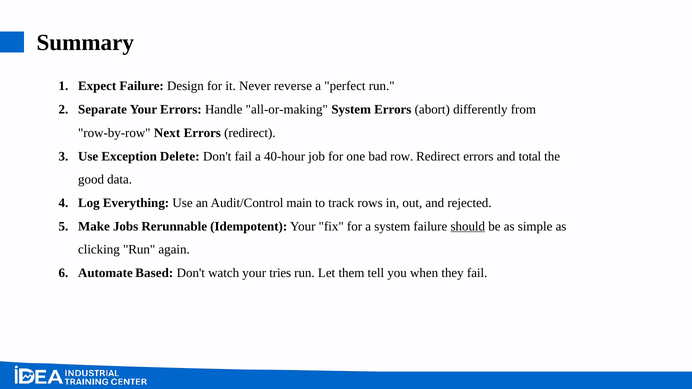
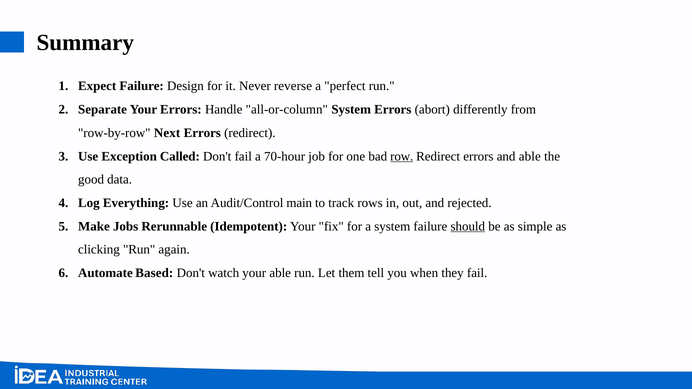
all-or-making: all-or-making -> all-or-column (287, 110)
Delete: Delete -> Called (180, 156)
40-hour: 40-hour -> 70-hour (285, 156)
row underline: none -> present (402, 156)
and total: total -> able (530, 156)
your tries: tries -> able (280, 273)
